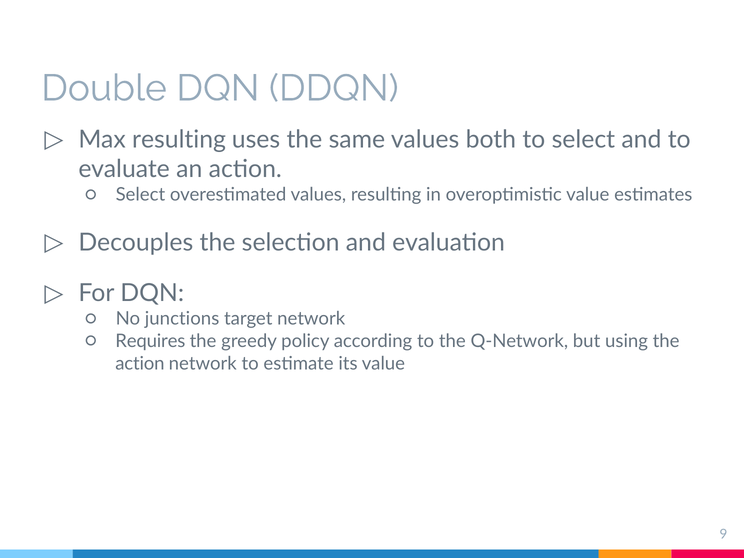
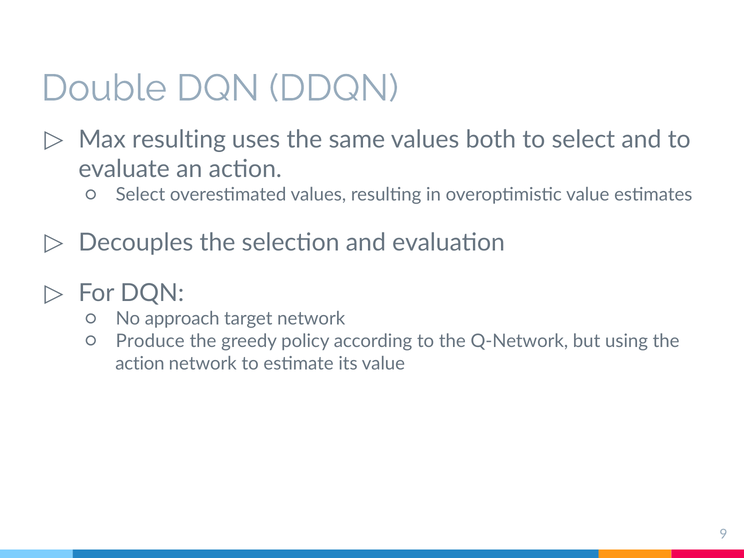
junctions: junctions -> approach (182, 319)
Requires: Requires -> Produce (150, 341)
